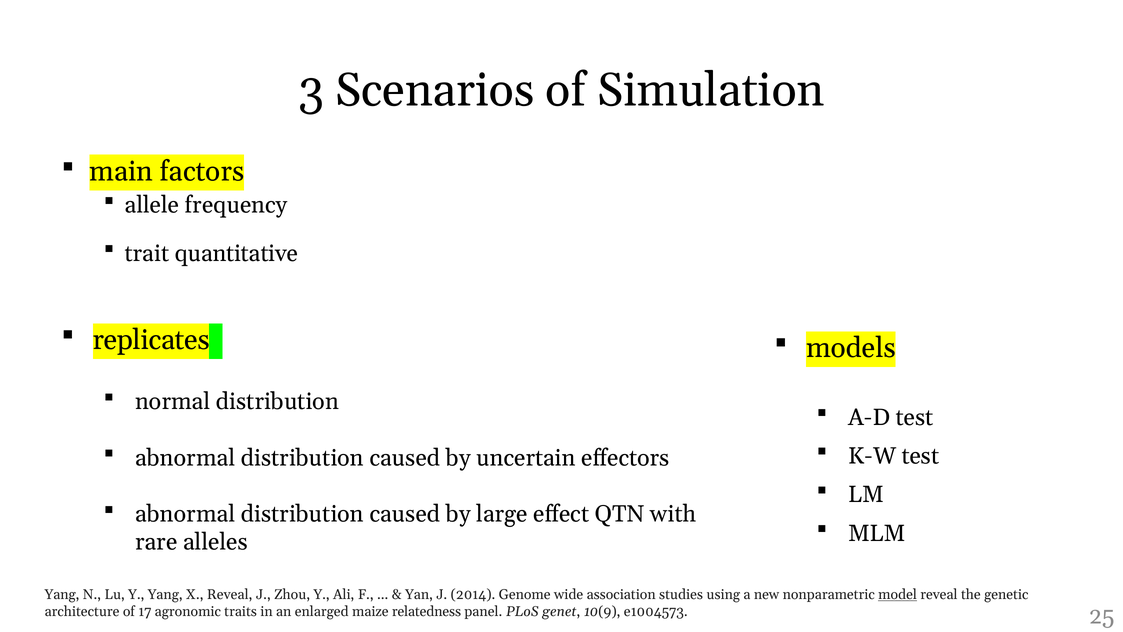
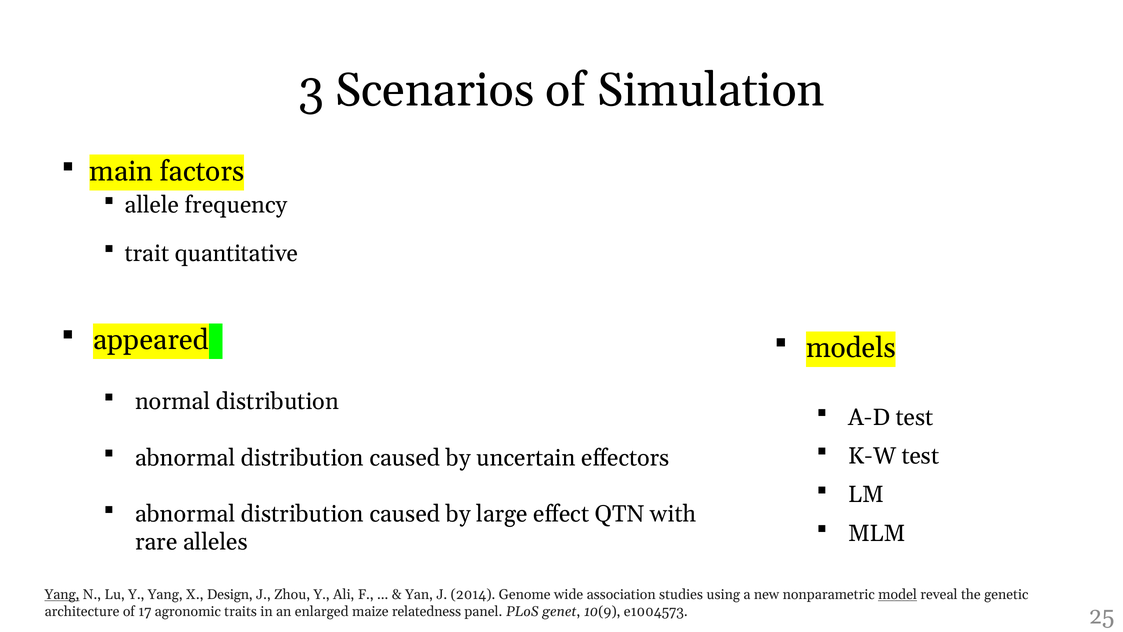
replicates: replicates -> appeared (151, 340)
Yang underline: none -> present (62, 594)
X Reveal: Reveal -> Design (230, 594)
